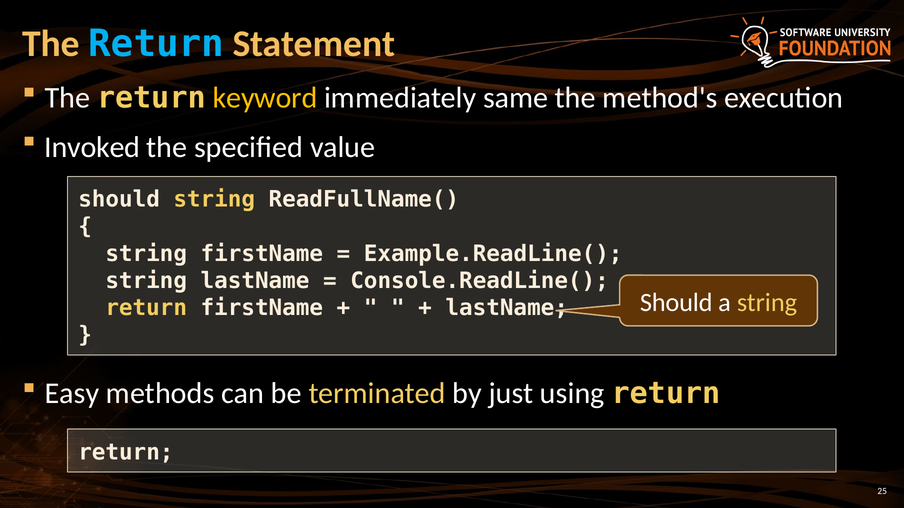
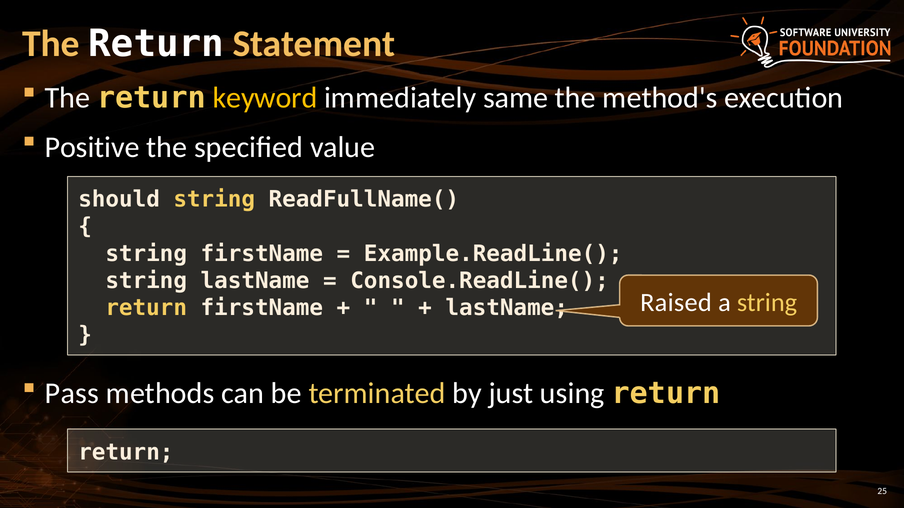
Return colour: light blue -> white (156, 44)
Invoked: Invoked -> Positive (92, 147)
Should: Should -> Raised (676, 303)
Easy: Easy -> Pass (72, 394)
